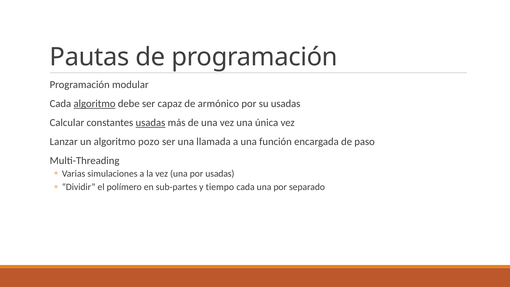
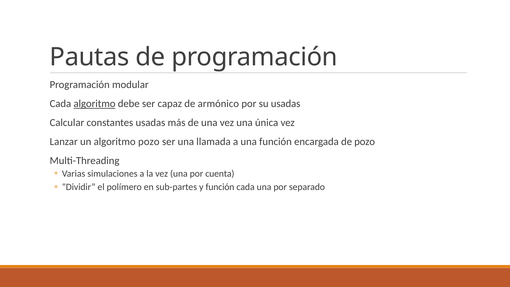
usadas underline: present -> none (150, 123)
de paso: paso -> pozo (365, 142)
por usadas: usadas -> cuenta (220, 173)
y tiempo: tiempo -> función (220, 187)
